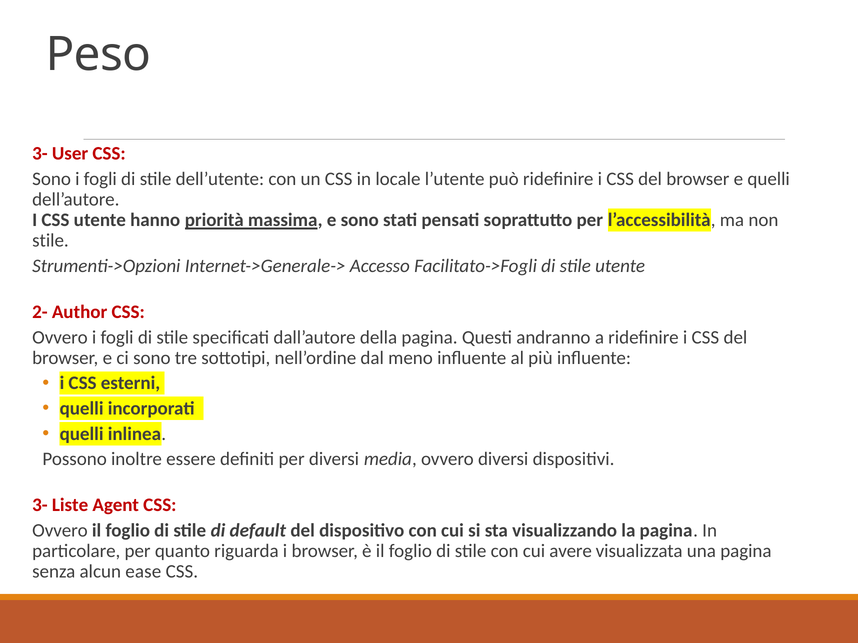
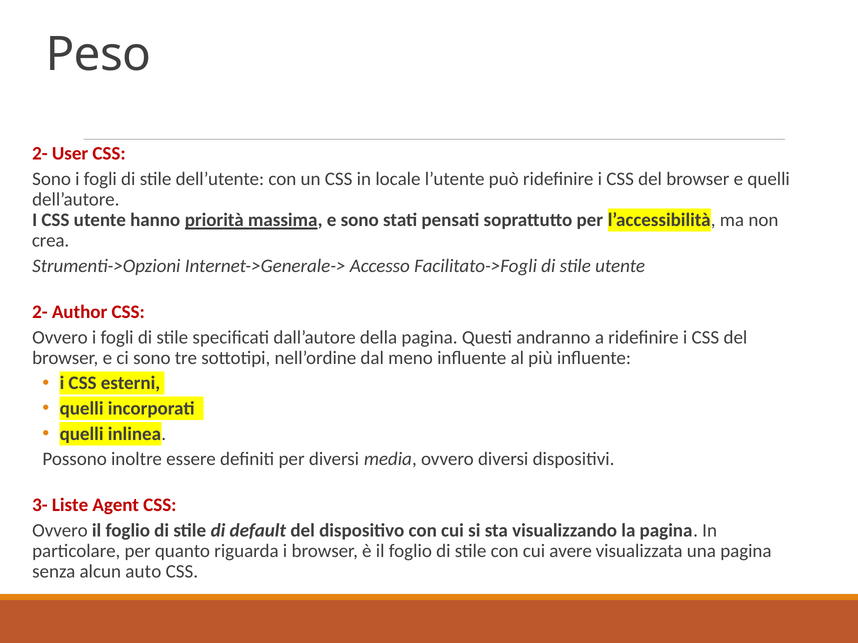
3-: 3- -> 2- (40, 154)
stile: stile -> crea (51, 241)
ease: ease -> auto (143, 572)
